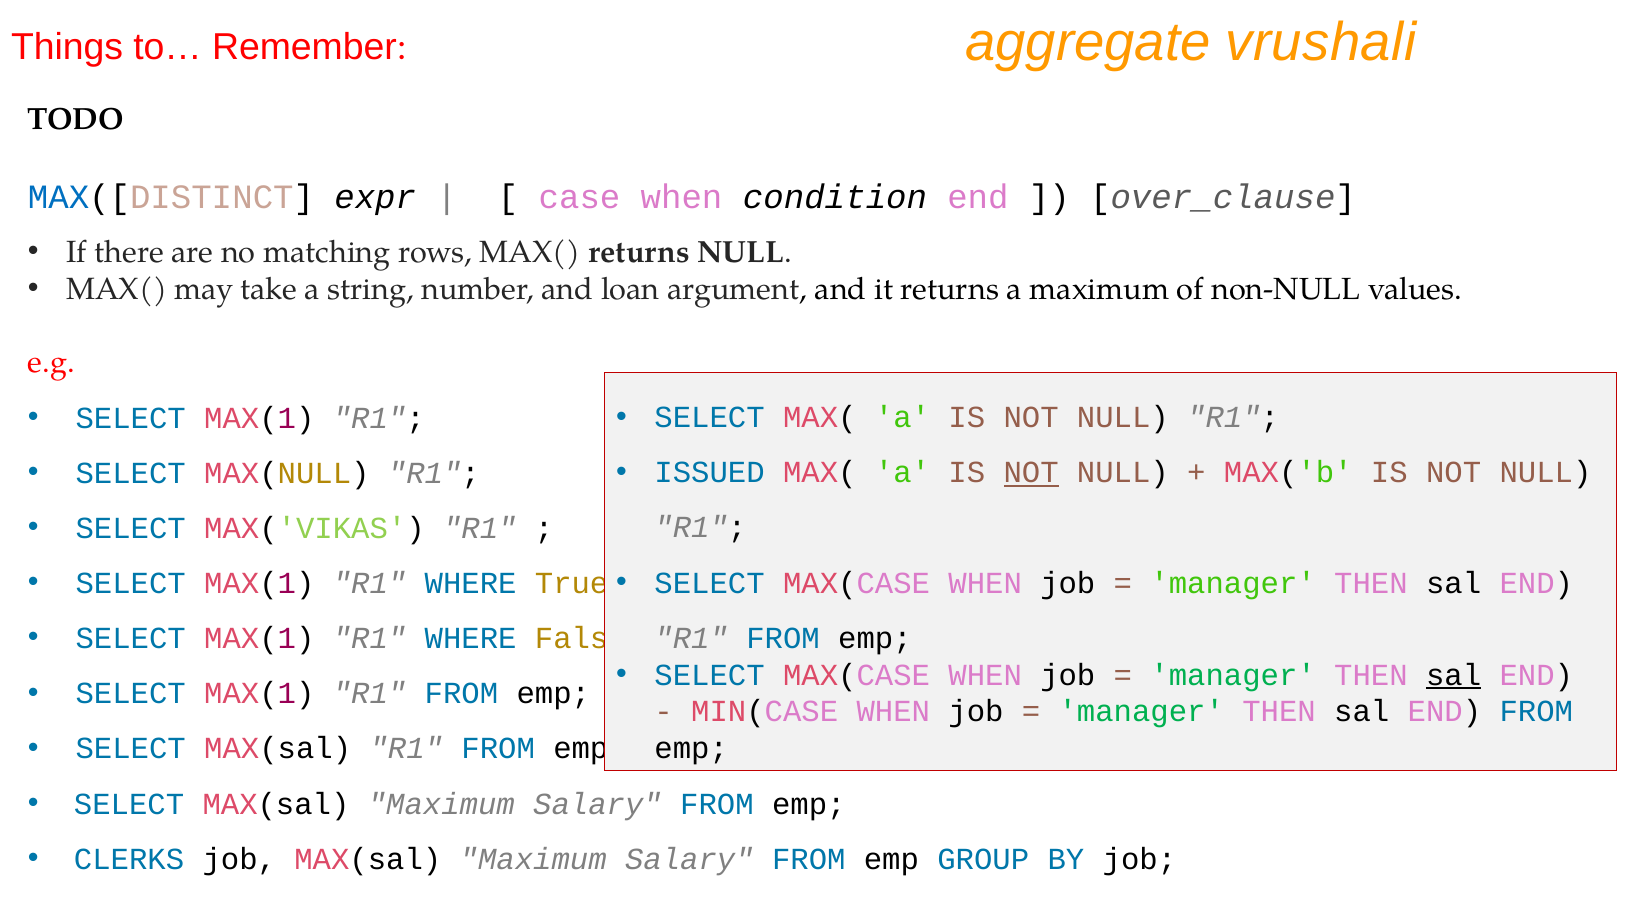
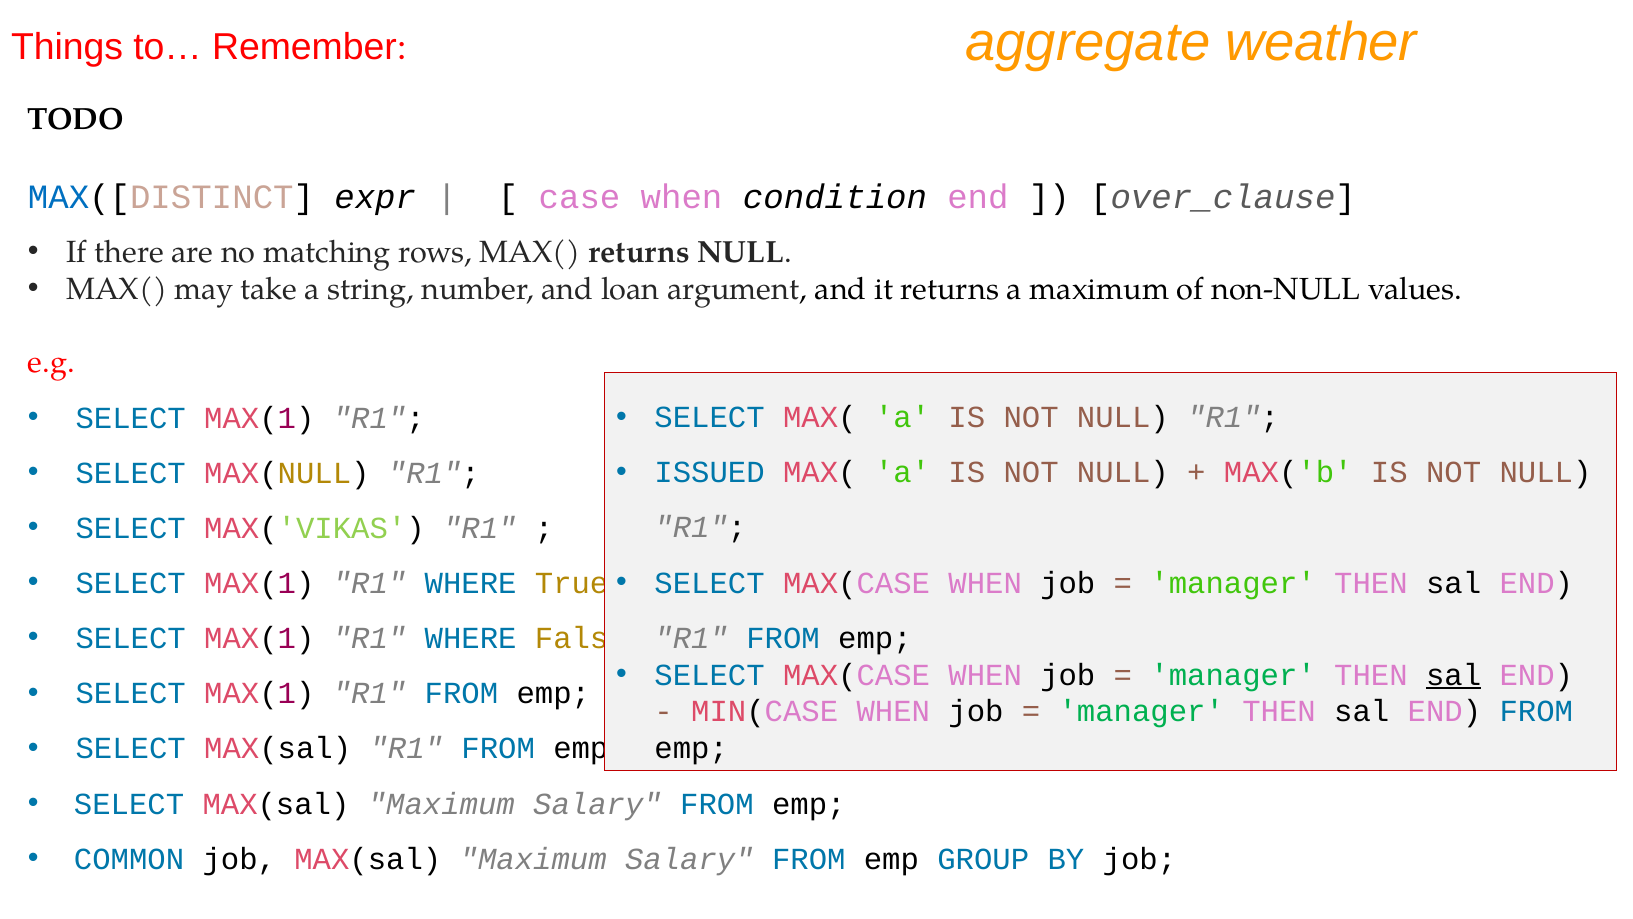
vrushali: vrushali -> weather (1321, 43)
NOT underline: present -> none (1031, 473)
CLERKS: CLERKS -> COMMON (129, 859)
